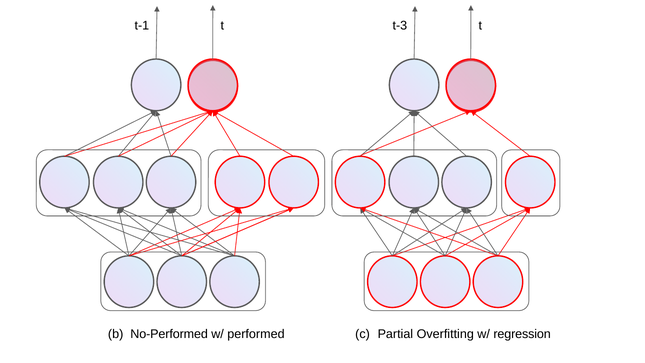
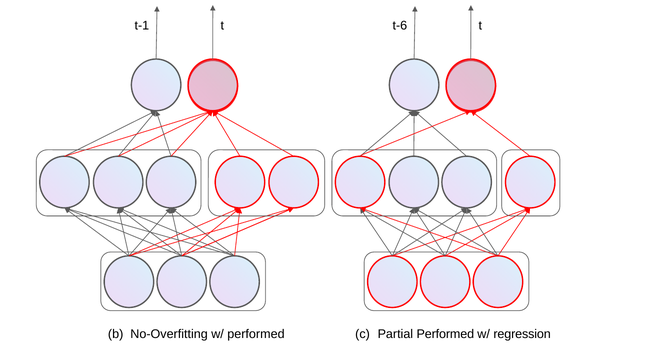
t-3: t-3 -> t-6 (400, 26)
No-Performed: No-Performed -> No-Overfitting (169, 334)
Partial Overfitting: Overfitting -> Performed (445, 334)
